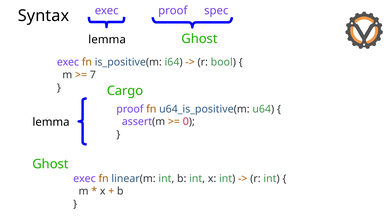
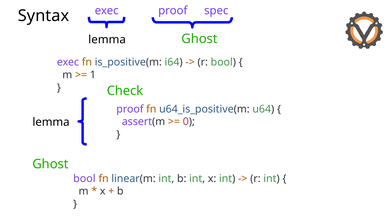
7: 7 -> 1 (93, 75)
Cargo: Cargo -> Check (125, 91)
exec: exec -> bool (84, 178)
